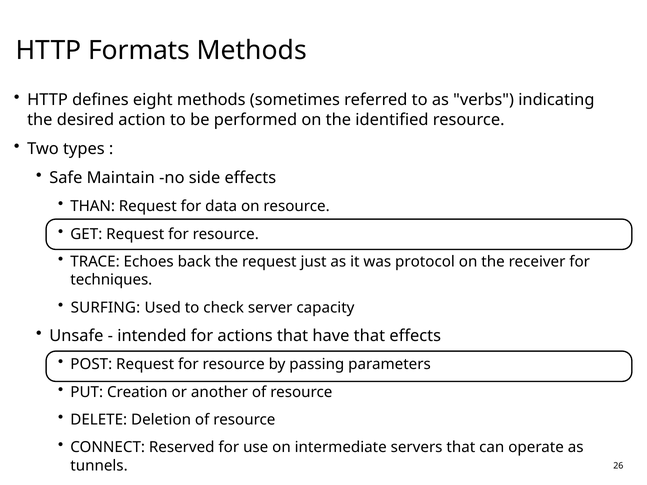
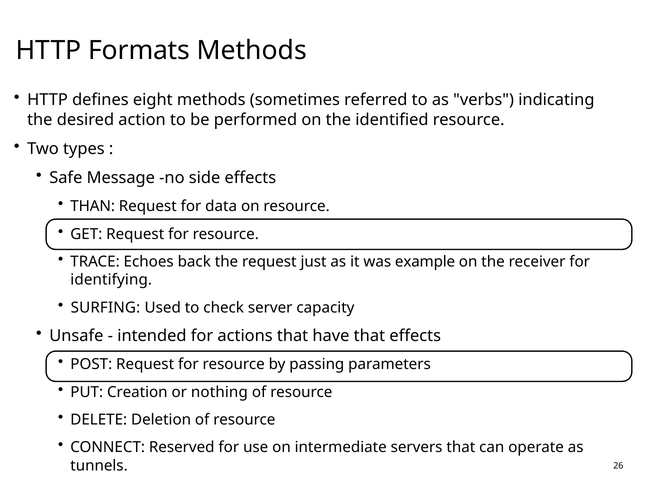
Maintain: Maintain -> Message (121, 178)
protocol: protocol -> example (425, 262)
techniques: techniques -> identifying (111, 280)
another: another -> nothing (219, 392)
